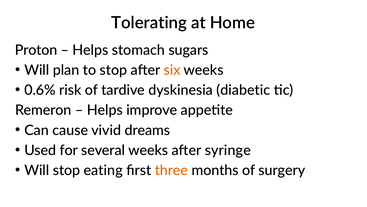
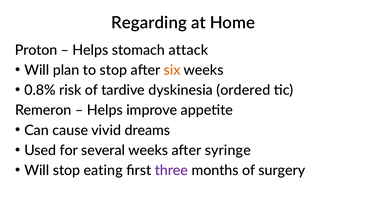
Tolerating: Tolerating -> Regarding (149, 23)
sugars: sugars -> attack (188, 50)
0.6%: 0.6% -> 0.8% (40, 90)
diabetic: diabetic -> ordered (243, 90)
three colour: orange -> purple (171, 170)
